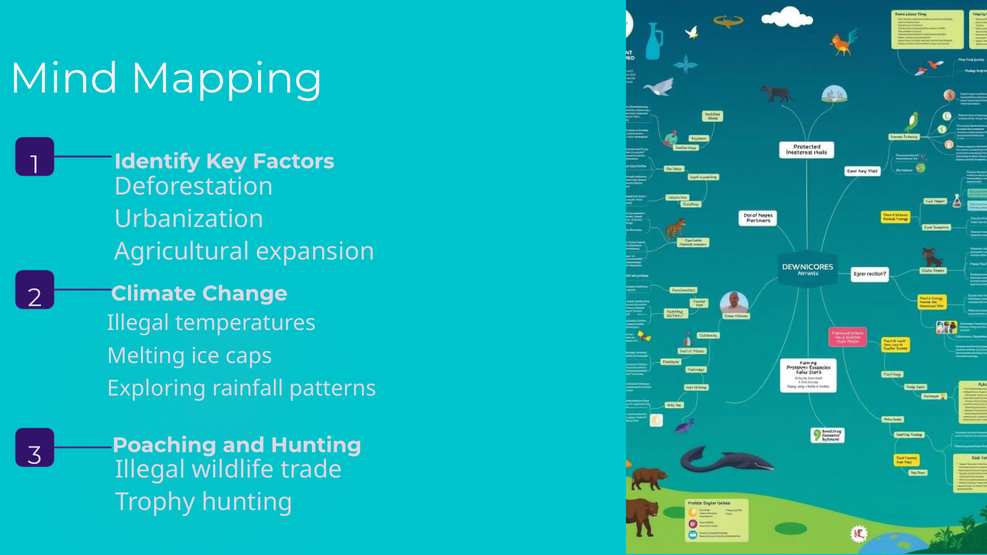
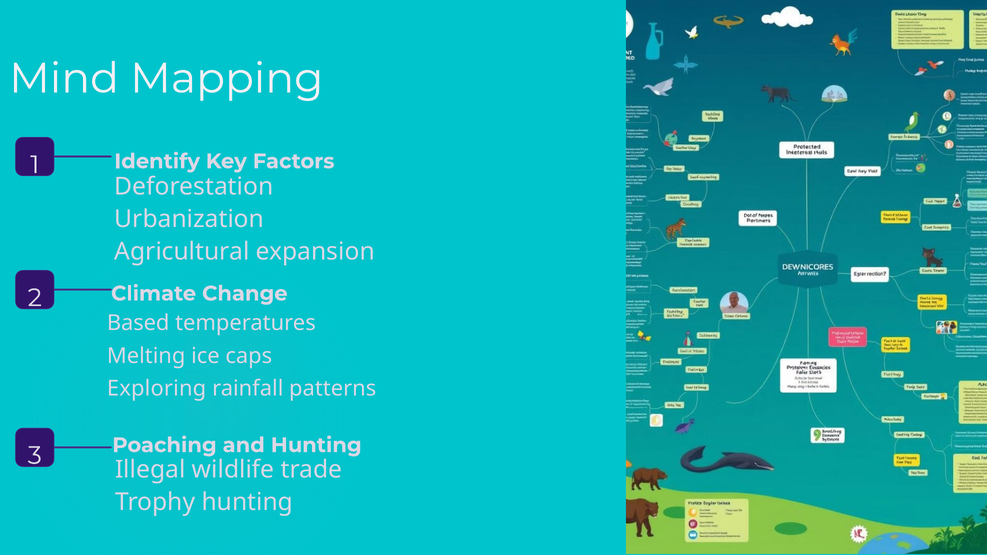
Illegal: Illegal -> Based (138, 323)
